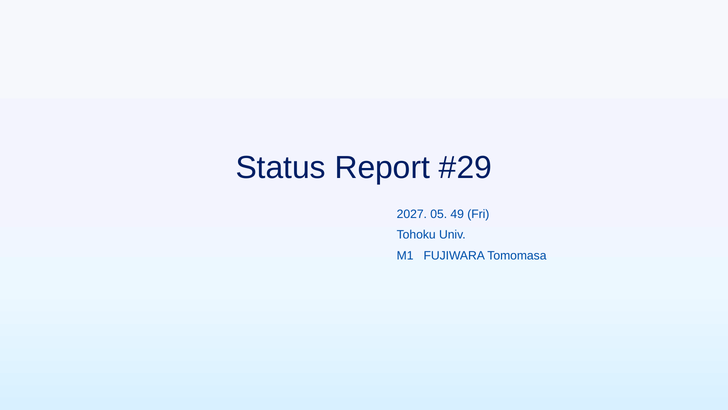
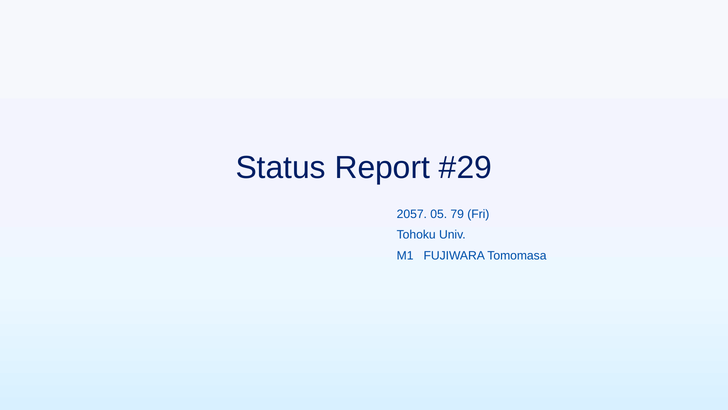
2027: 2027 -> 2057 (412, 214)
49: 49 -> 79 (457, 214)
